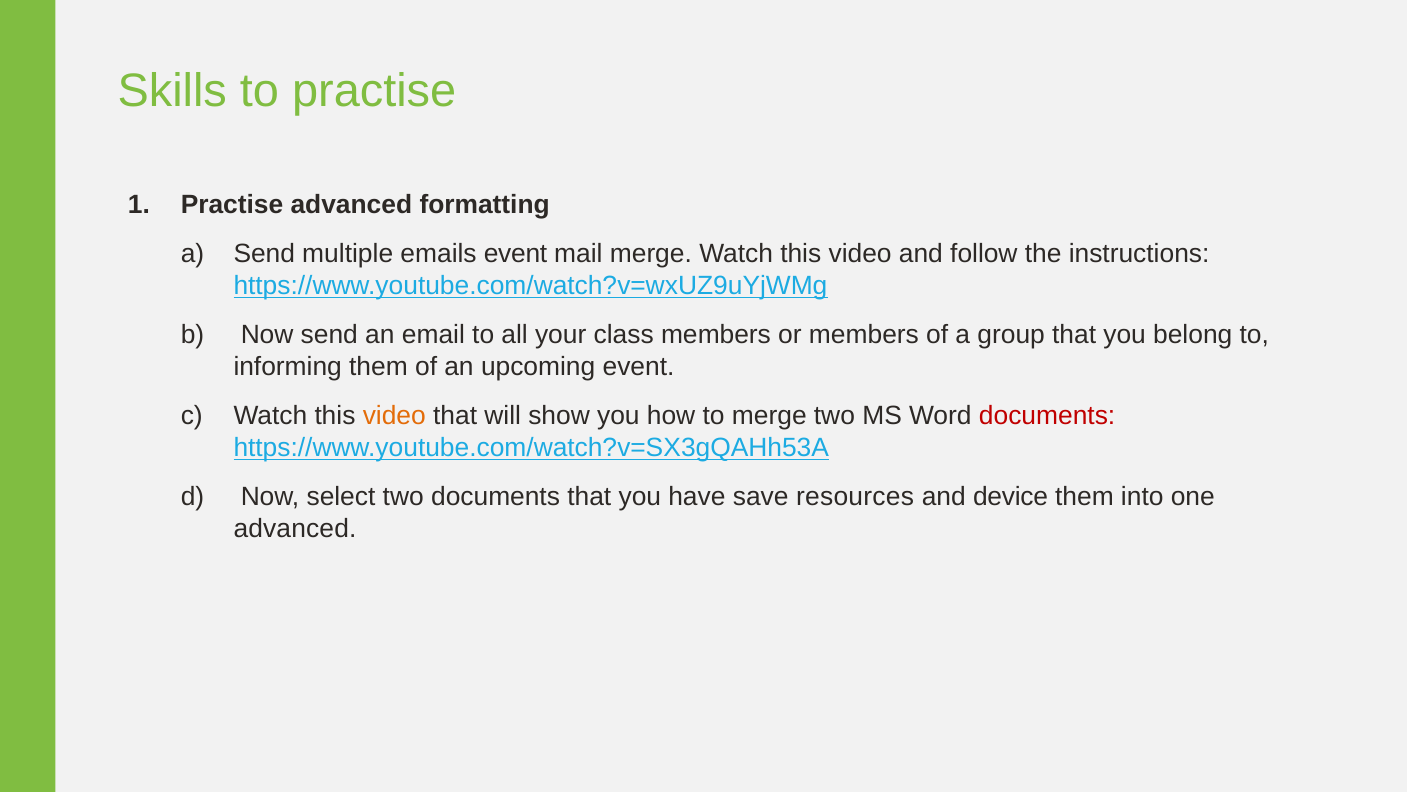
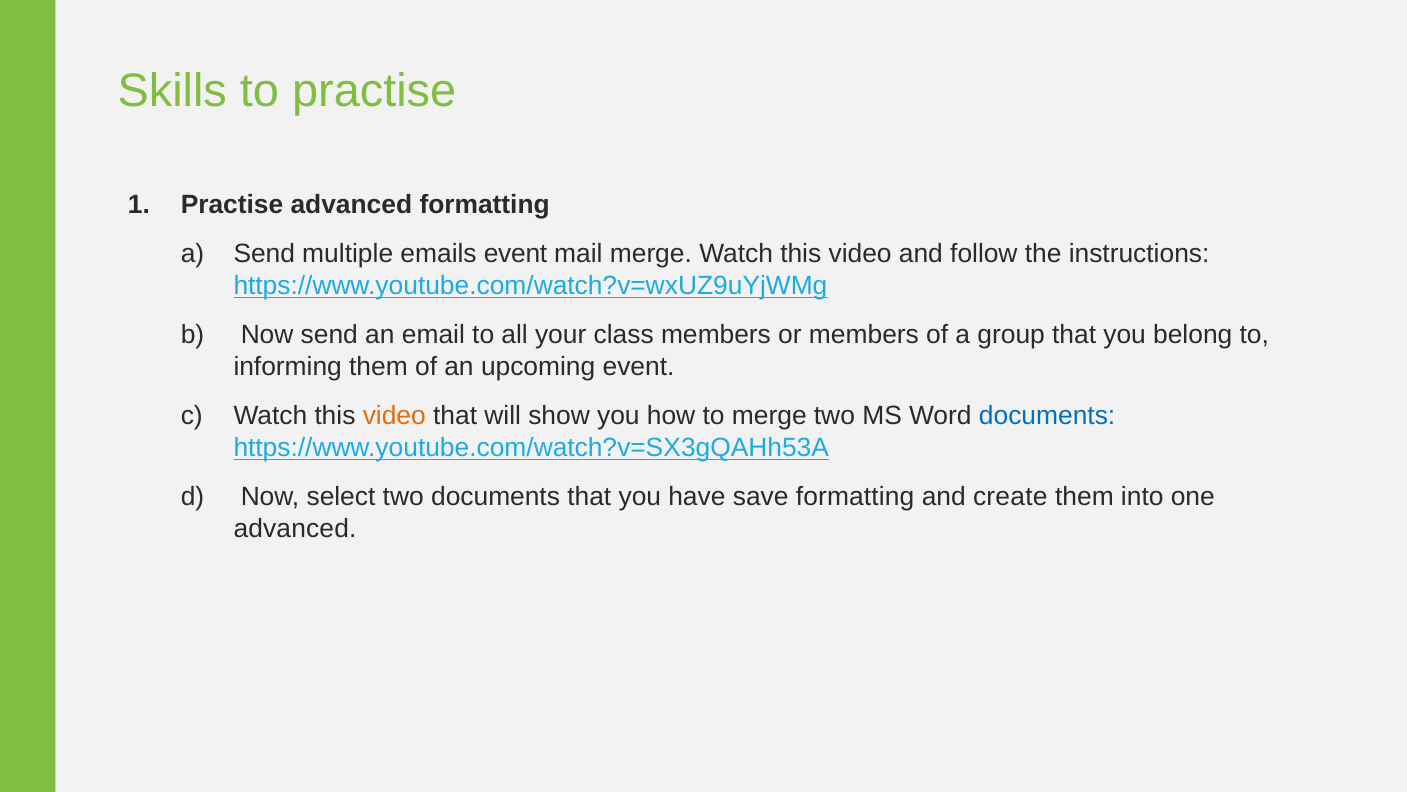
documents colour: red -> blue (1047, 416)
save resources: resources -> formatting (855, 497)
device: device -> create (1010, 497)
